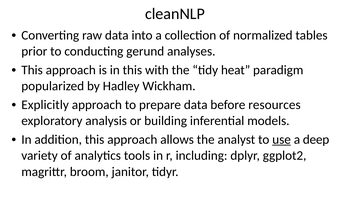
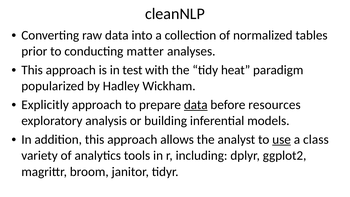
gerund: gerund -> matter (145, 51)
in this: this -> test (132, 70)
data underline: none -> present (196, 105)
deep: deep -> class (316, 139)
